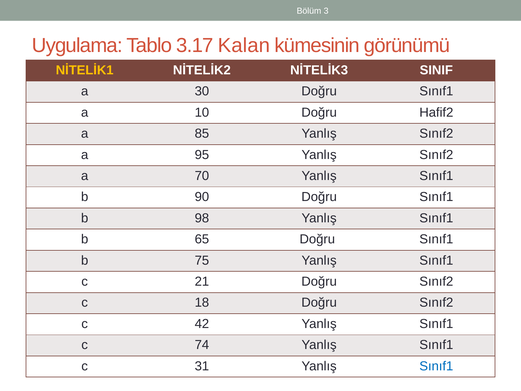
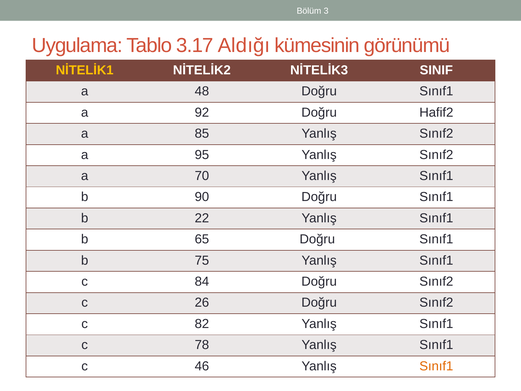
Kalan: Kalan -> Aldığı (244, 45)
30: 30 -> 48 (202, 91)
10: 10 -> 92 (202, 112)
98: 98 -> 22 (202, 218)
21: 21 -> 84 (202, 281)
18: 18 -> 26 (202, 302)
42: 42 -> 82 (202, 324)
74: 74 -> 78 (202, 345)
31: 31 -> 46 (202, 366)
Sınıf1 colour: blue -> orange (436, 366)
